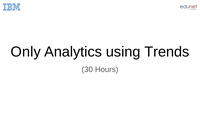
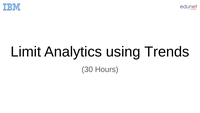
Only: Only -> Limit (26, 52)
